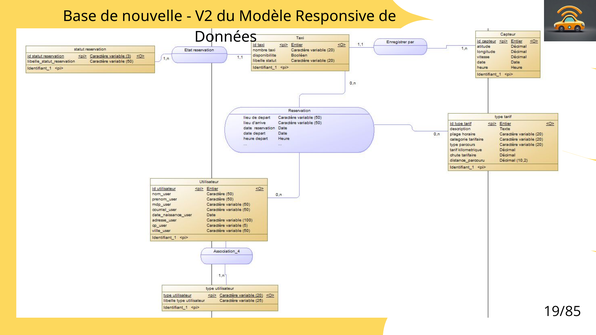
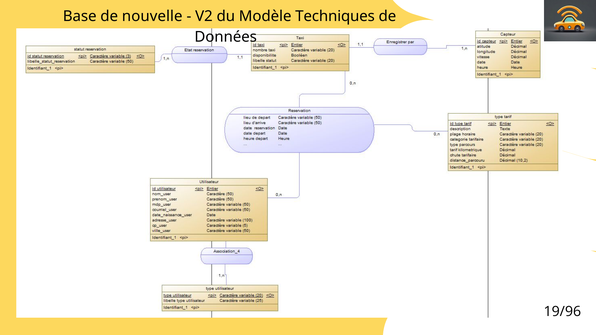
Responsive: Responsive -> Techniques (335, 16)
19/85: 19/85 -> 19/96 (562, 312)
